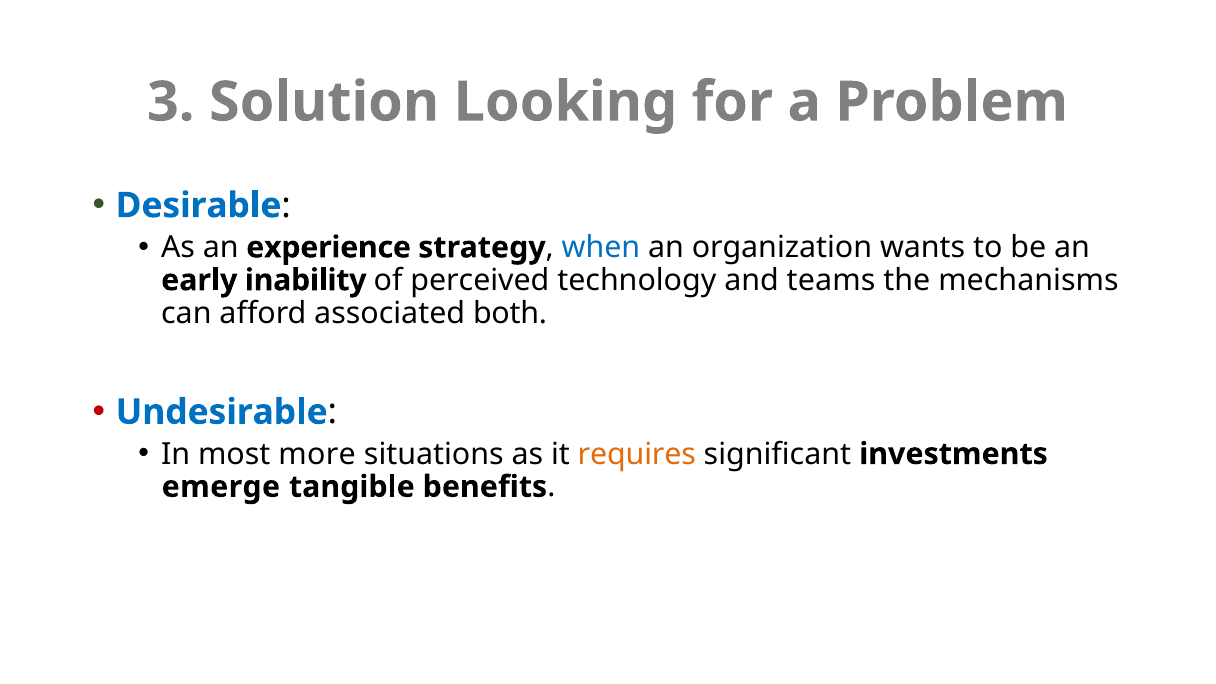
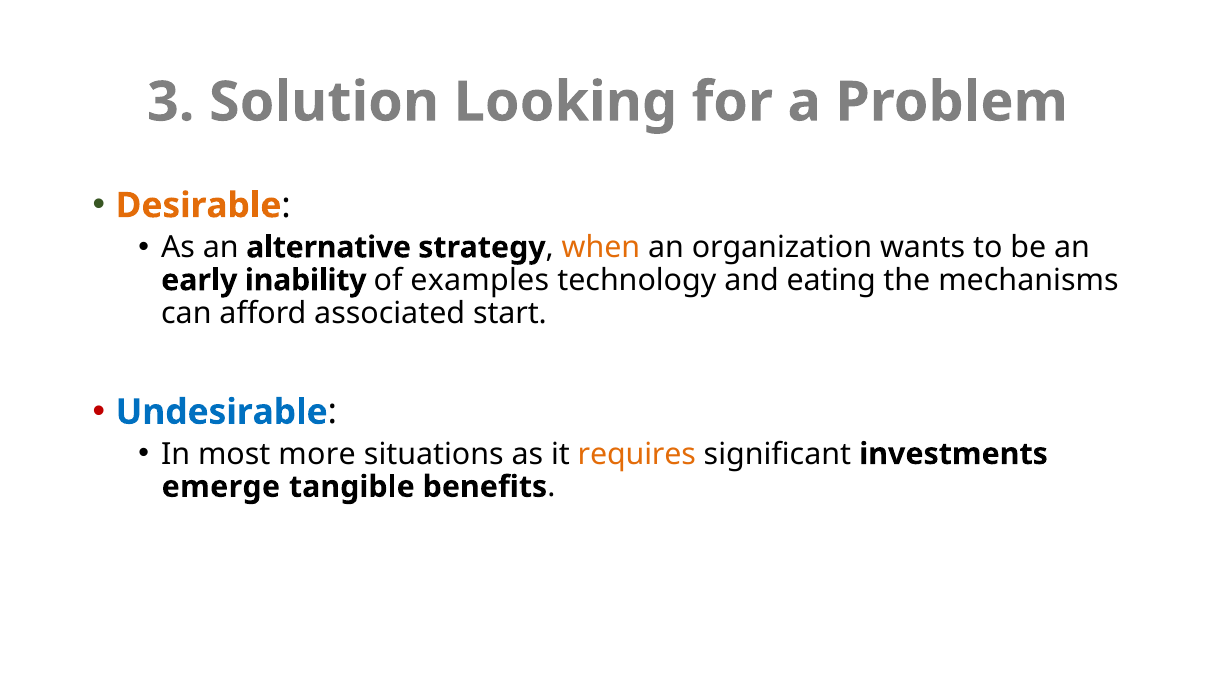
Desirable colour: blue -> orange (198, 206)
experience: experience -> alternative (329, 247)
when colour: blue -> orange (601, 247)
perceived: perceived -> examples (480, 280)
teams: teams -> eating (831, 280)
both: both -> start (510, 313)
